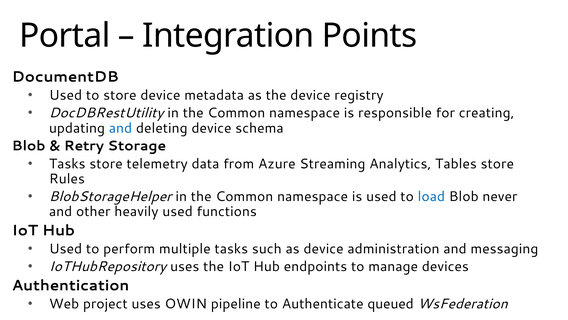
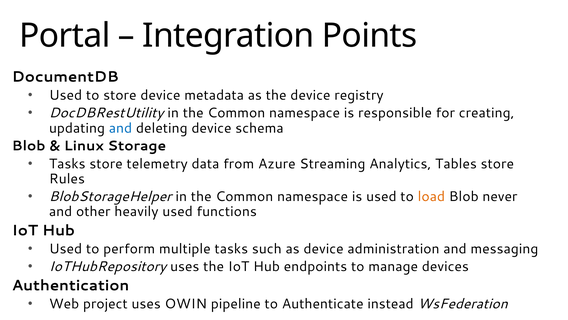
Retry: Retry -> Linux (84, 146)
load colour: blue -> orange (431, 196)
queued: queued -> instead (391, 303)
